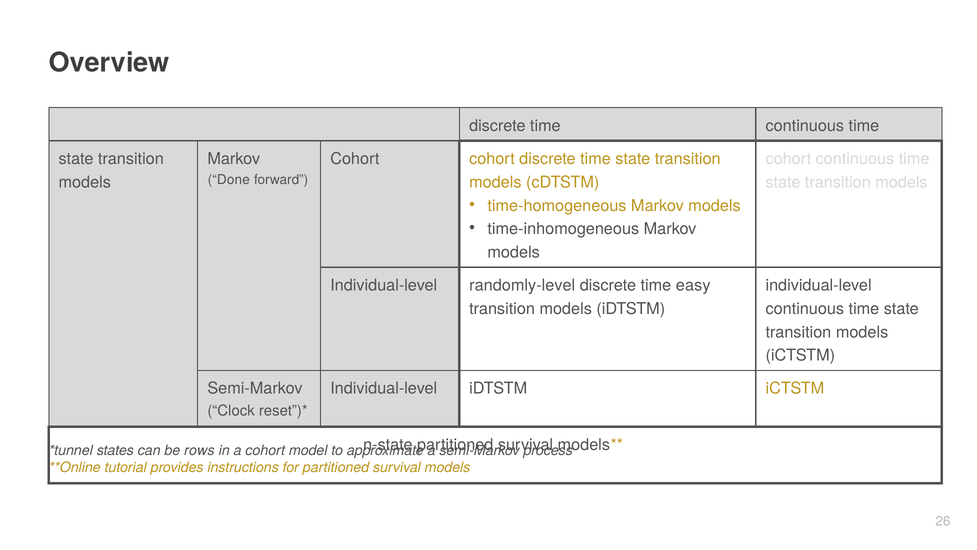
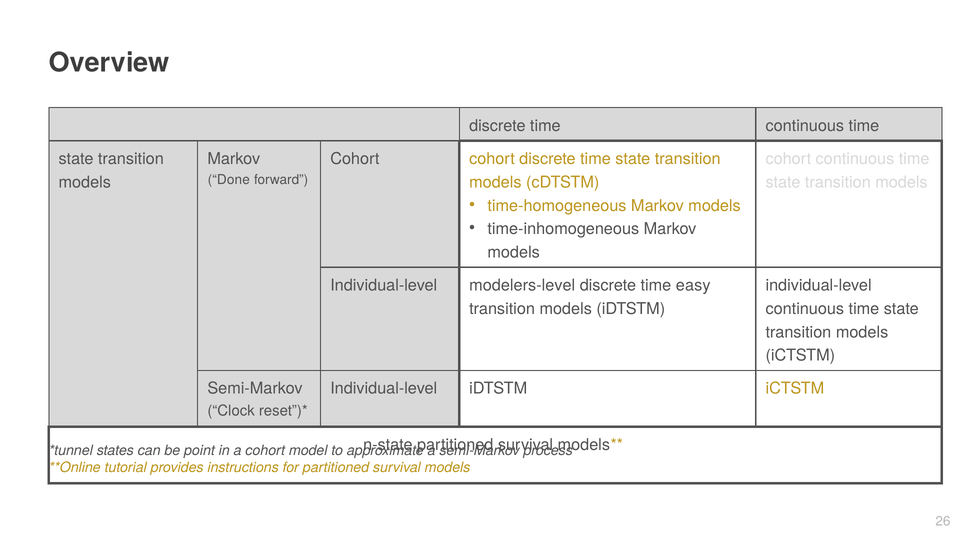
randomly-level: randomly-level -> modelers-level (522, 285)
rows: rows -> point (199, 450)
